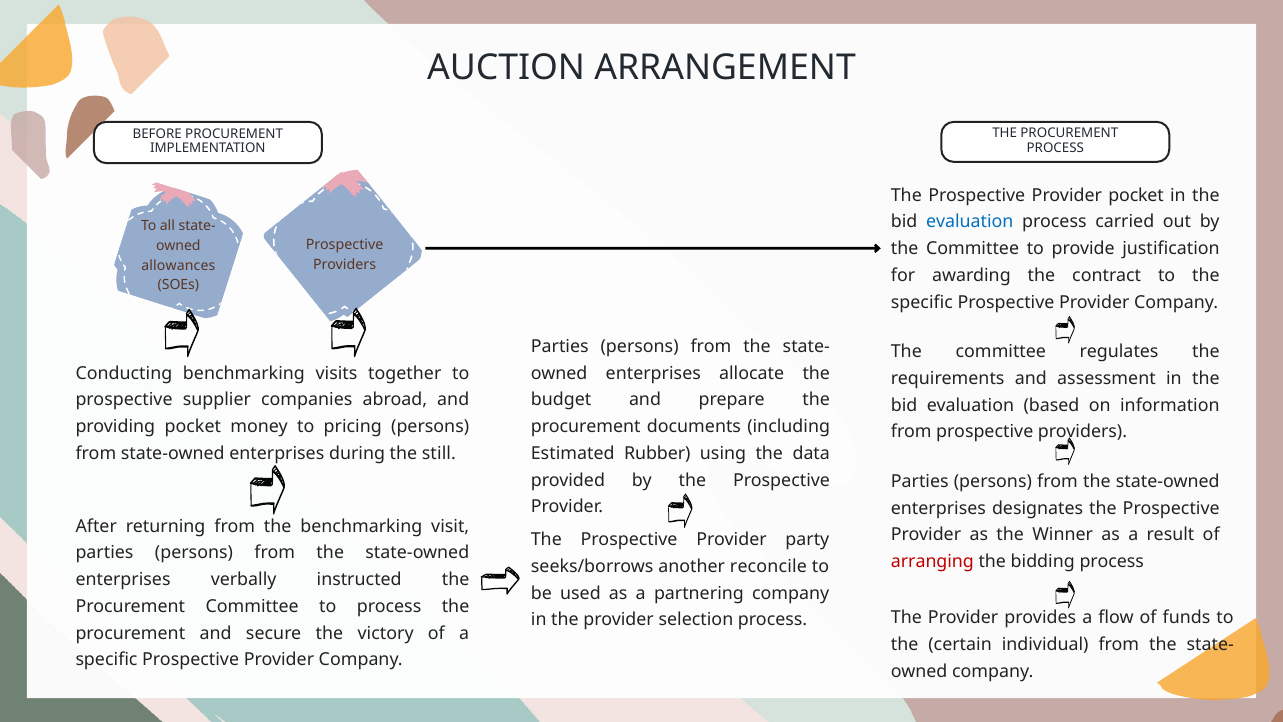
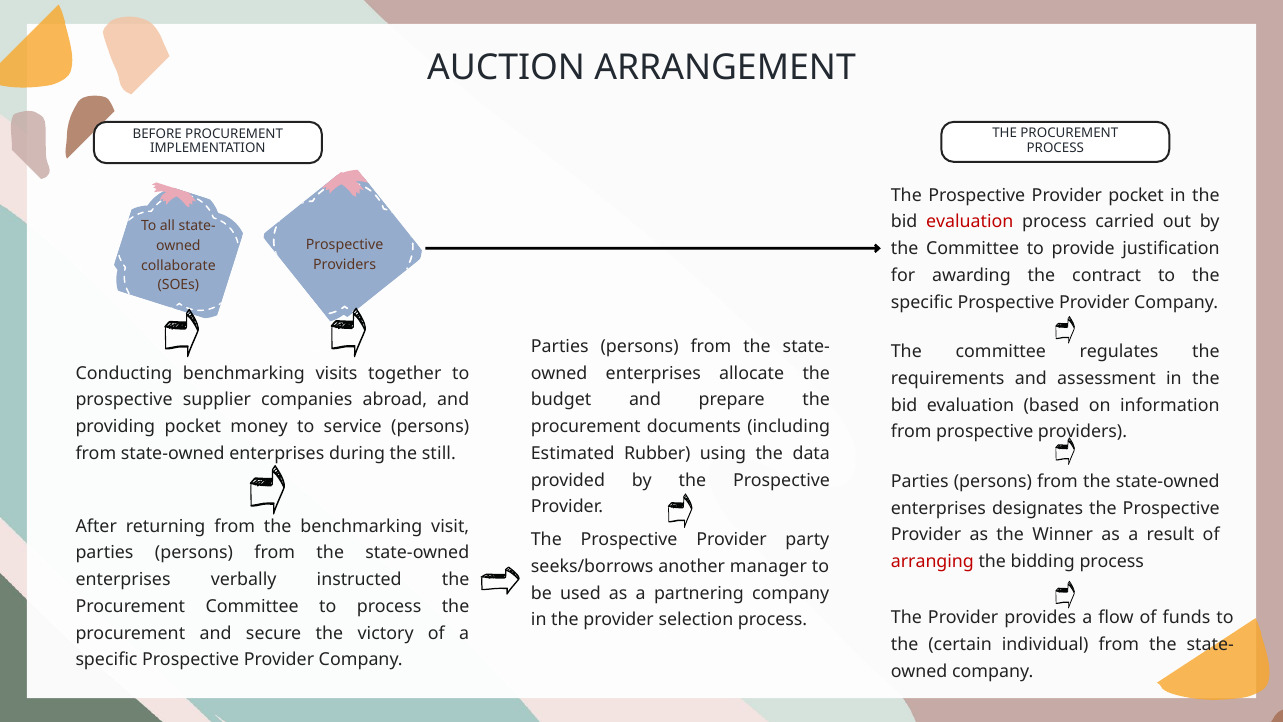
evaluation colour: blue -> red (970, 222)
allowances: allowances -> collaborate (178, 265)
pricing: pricing -> service (353, 426)
reconcile: reconcile -> manager (768, 566)
